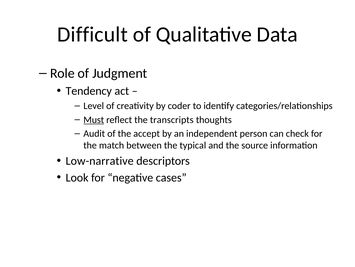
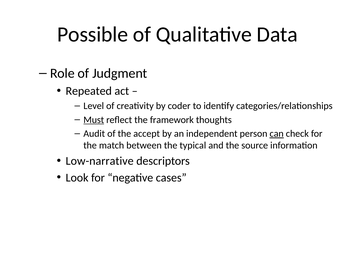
Difficult: Difficult -> Possible (93, 34)
Tendency: Tendency -> Repeated (89, 91)
transcripts: transcripts -> framework (172, 119)
can underline: none -> present (277, 133)
